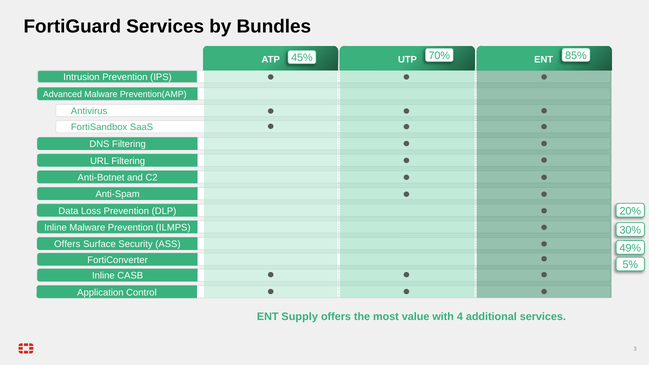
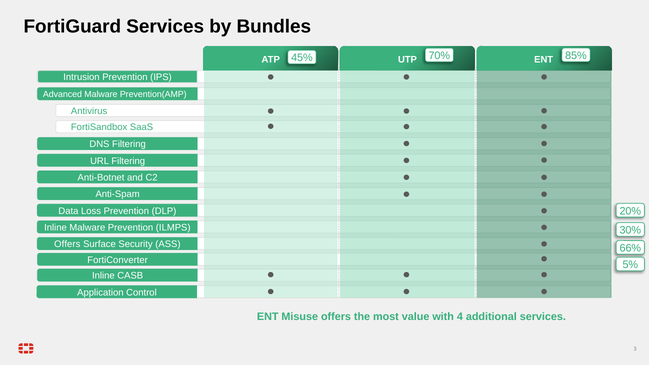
49%: 49% -> 66% (630, 248)
Supply: Supply -> Misuse (300, 317)
